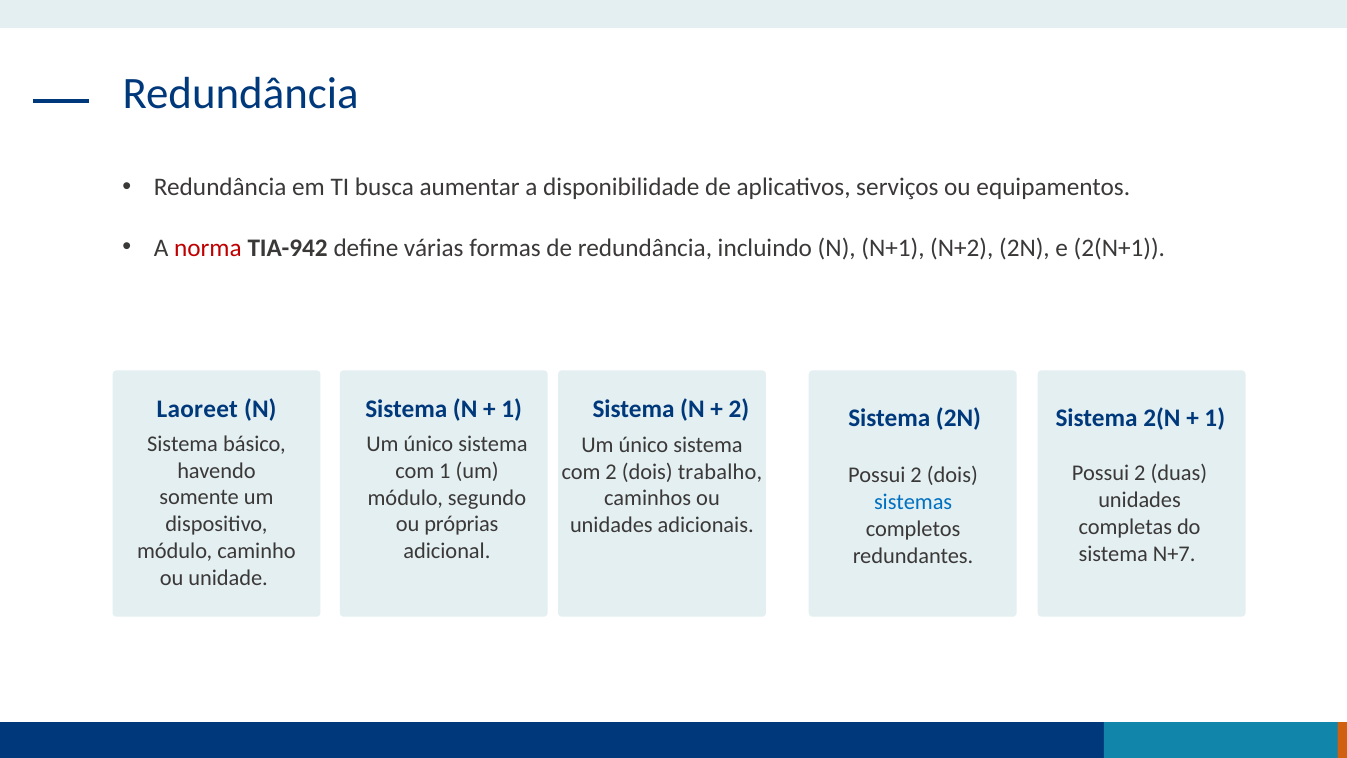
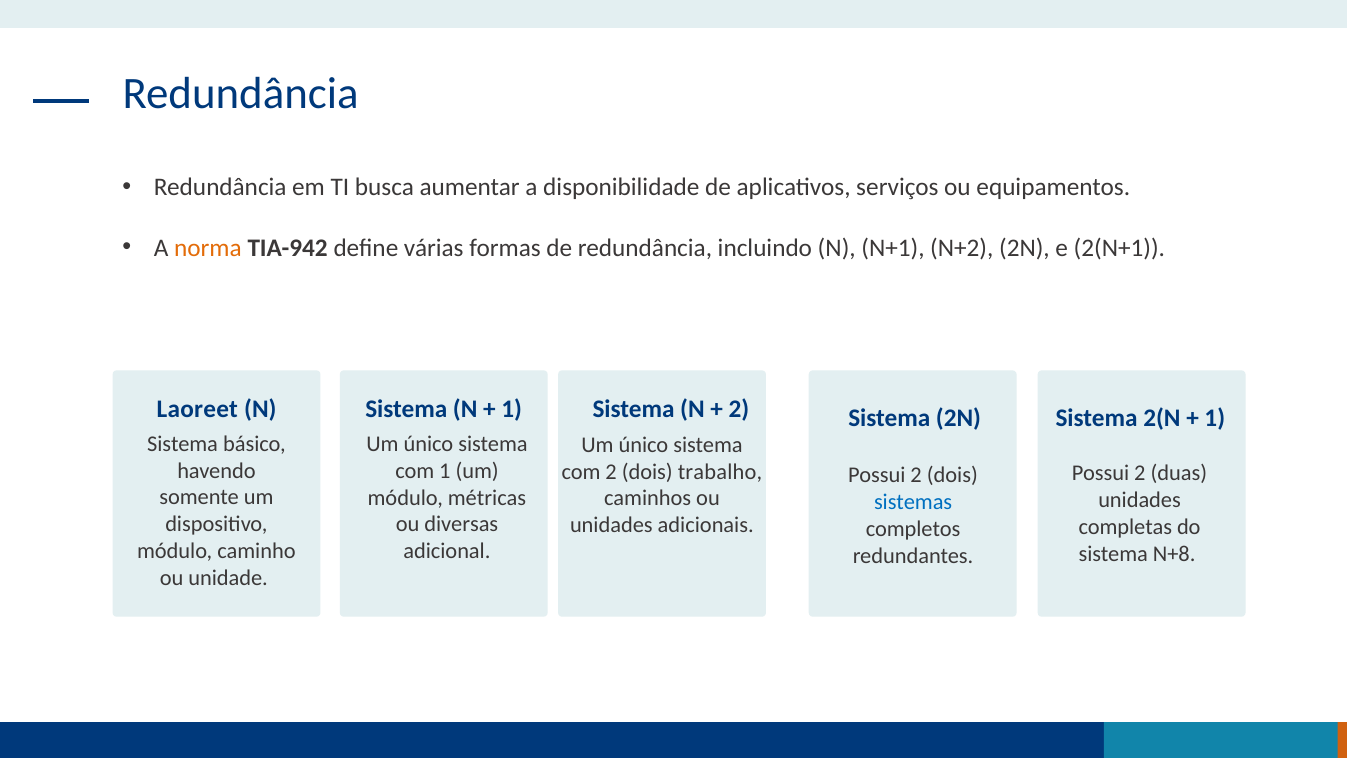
norma colour: red -> orange (208, 248)
segundo: segundo -> métricas (487, 497)
próprias: próprias -> diversas (461, 524)
N+7: N+7 -> N+8 (1174, 553)
